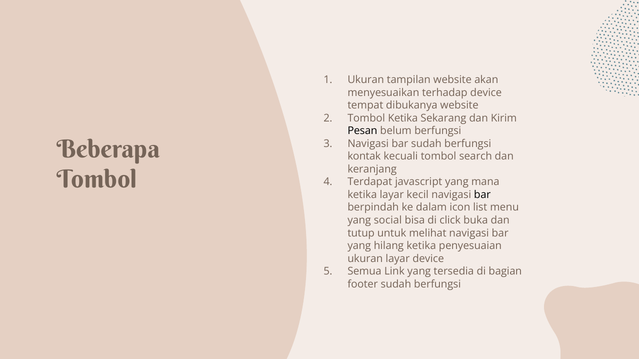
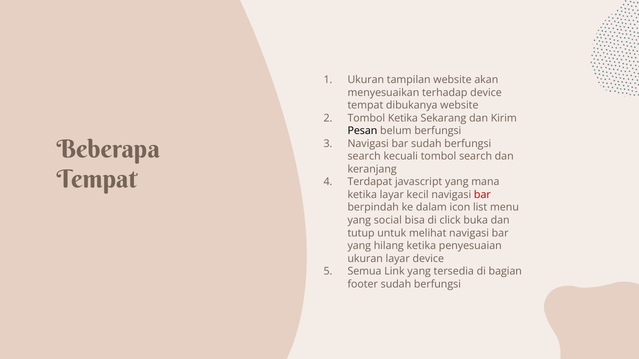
kontak: kontak -> search (364, 157)
Tombol: Tombol -> Tempat (97, 180)
bar colour: black -> red (482, 195)
